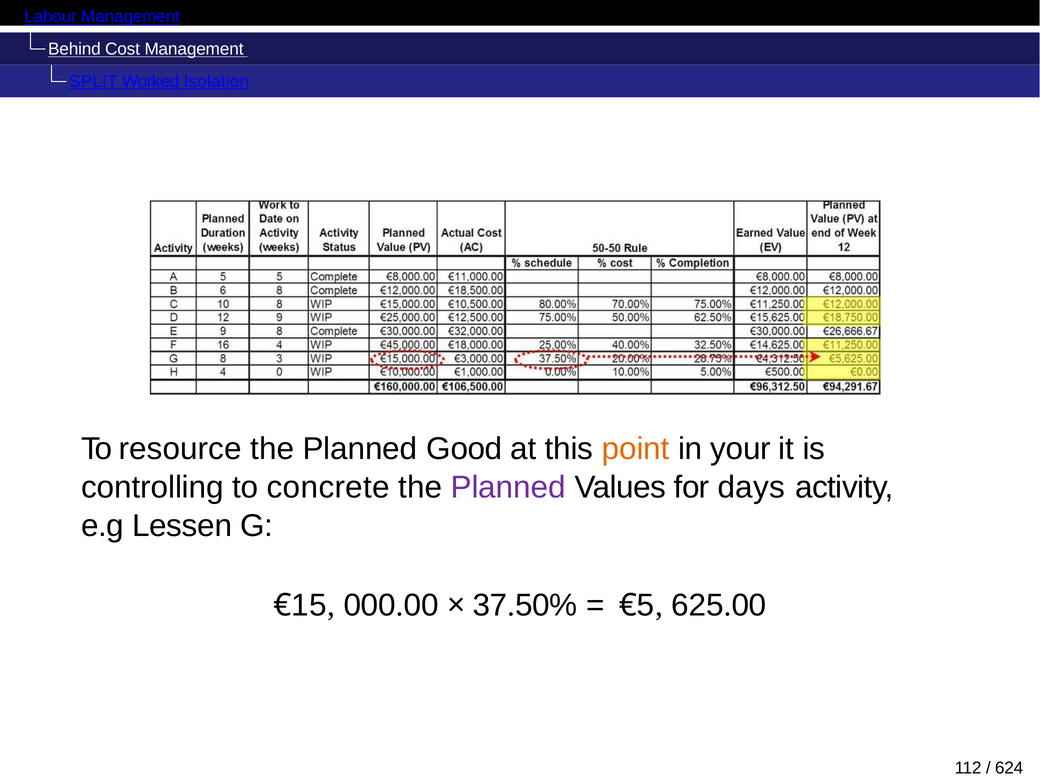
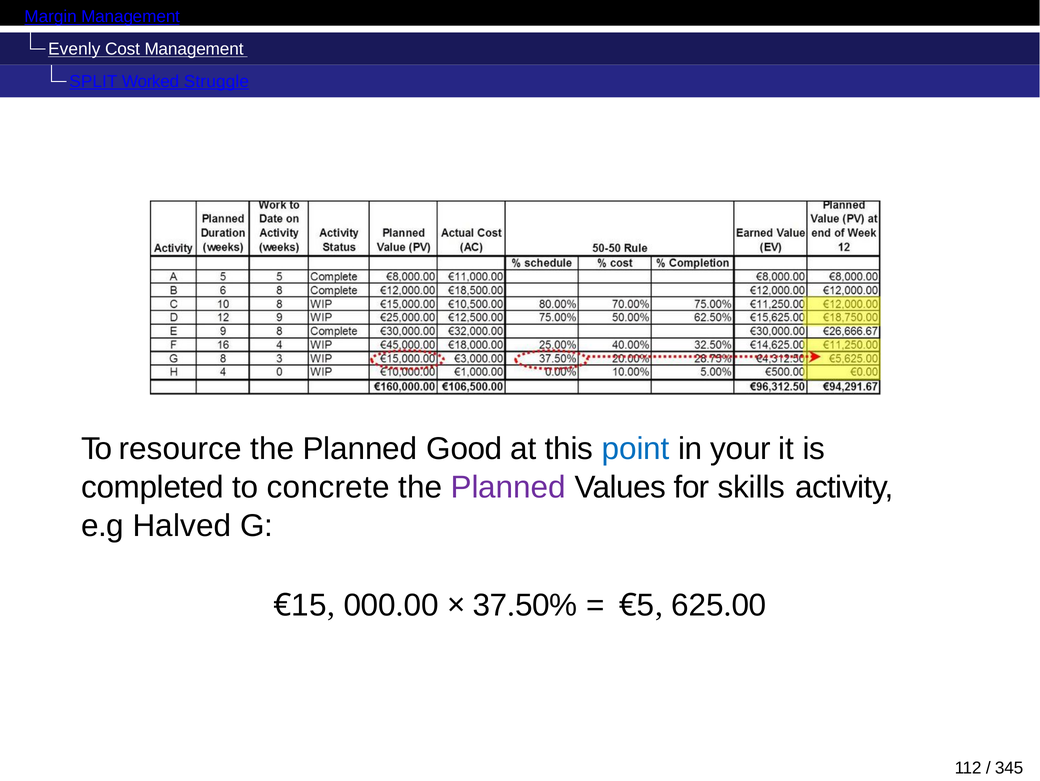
Labour: Labour -> Margin (51, 17)
Behind: Behind -> Evenly (74, 49)
Isolation: Isolation -> Struggle (216, 81)
point colour: orange -> blue (636, 448)
controlling: controlling -> completed (153, 487)
days: days -> skills (751, 487)
Lessen: Lessen -> Halved (182, 526)
624: 624 -> 345 (1009, 768)
